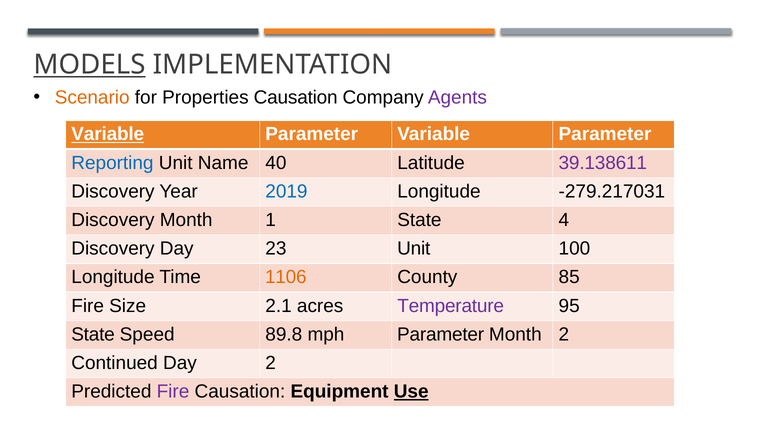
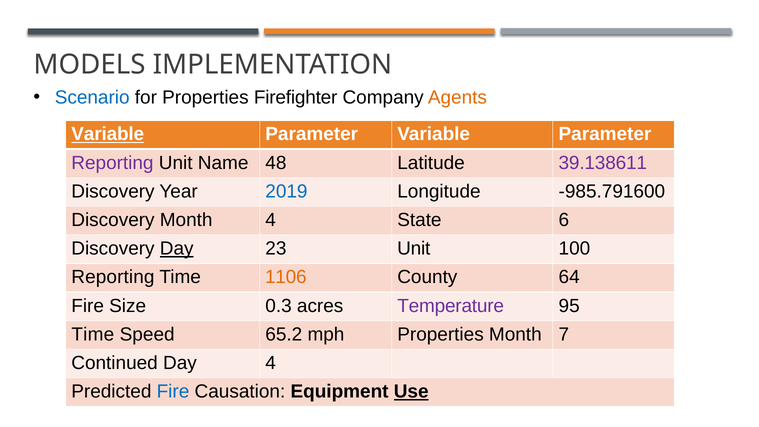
MODELS underline: present -> none (90, 65)
Scenario colour: orange -> blue (92, 97)
Properties Causation: Causation -> Firefighter (296, 97)
Agents colour: purple -> orange (457, 97)
Reporting colour: blue -> purple (112, 163)
40: 40 -> 48 (276, 163)
-279.217031: -279.217031 -> -985.791600 (612, 191)
Month 1: 1 -> 4 (271, 220)
4: 4 -> 6 (564, 220)
Day underline: none -> present (177, 249)
Longitude: Longitude -> Reporting (113, 277)
85: 85 -> 64 (569, 277)
2.1: 2.1 -> 0.3 (279, 306)
State: State -> Time (93, 334)
89.8: 89.8 -> 65.2 (284, 334)
mph Parameter: Parameter -> Properties (441, 334)
Month 2: 2 -> 7 (564, 334)
Day 2: 2 -> 4 (271, 363)
Fire colour: purple -> blue (173, 392)
